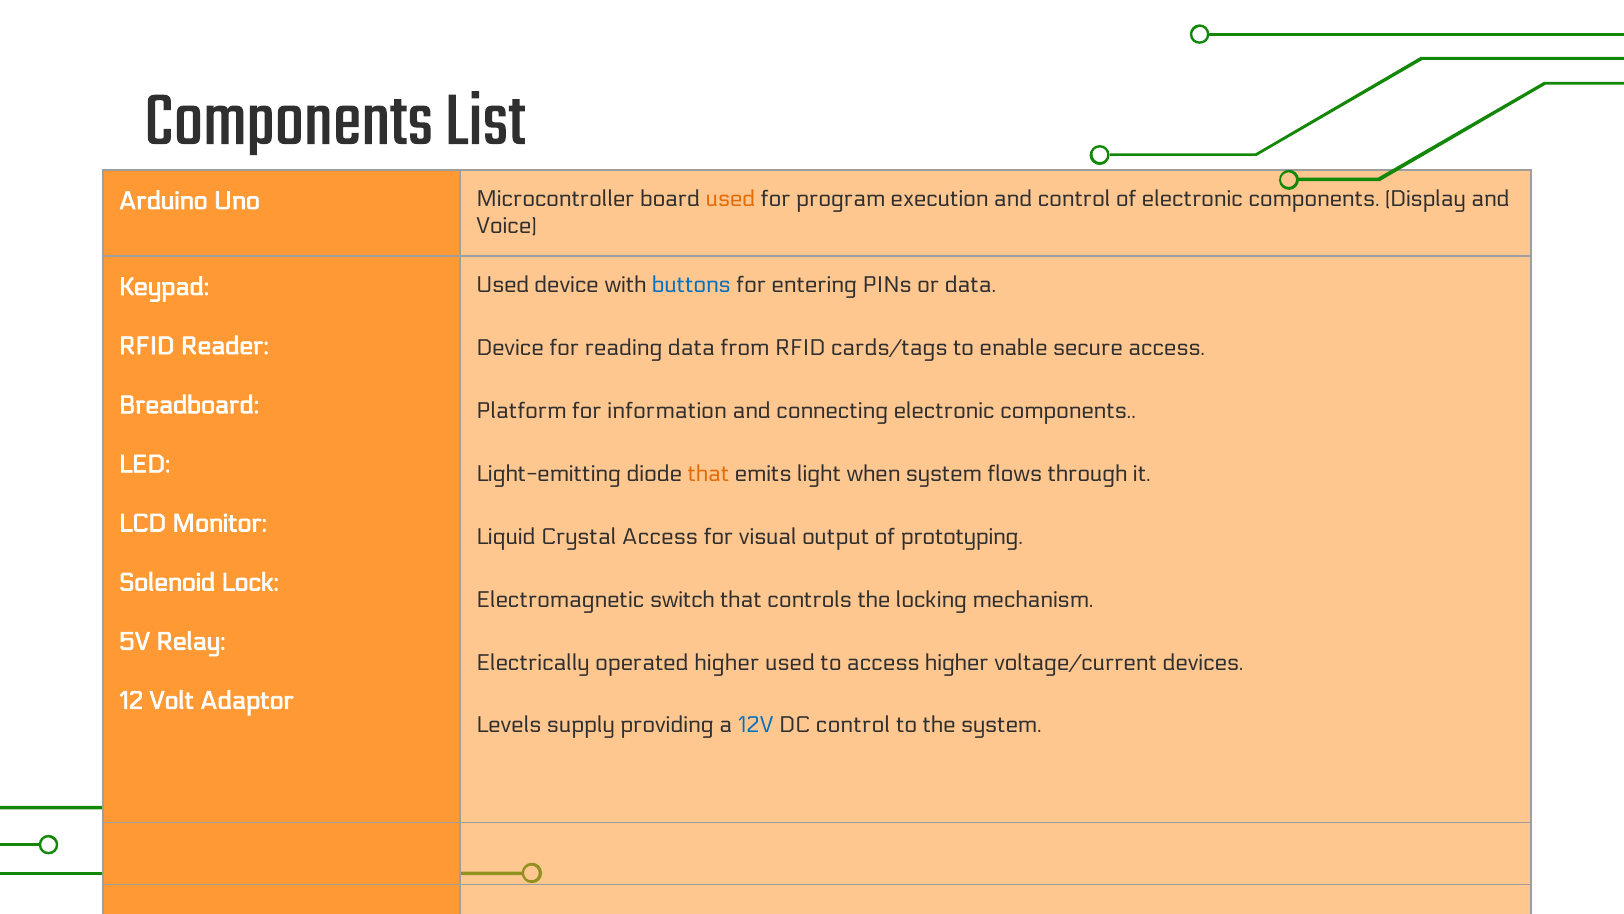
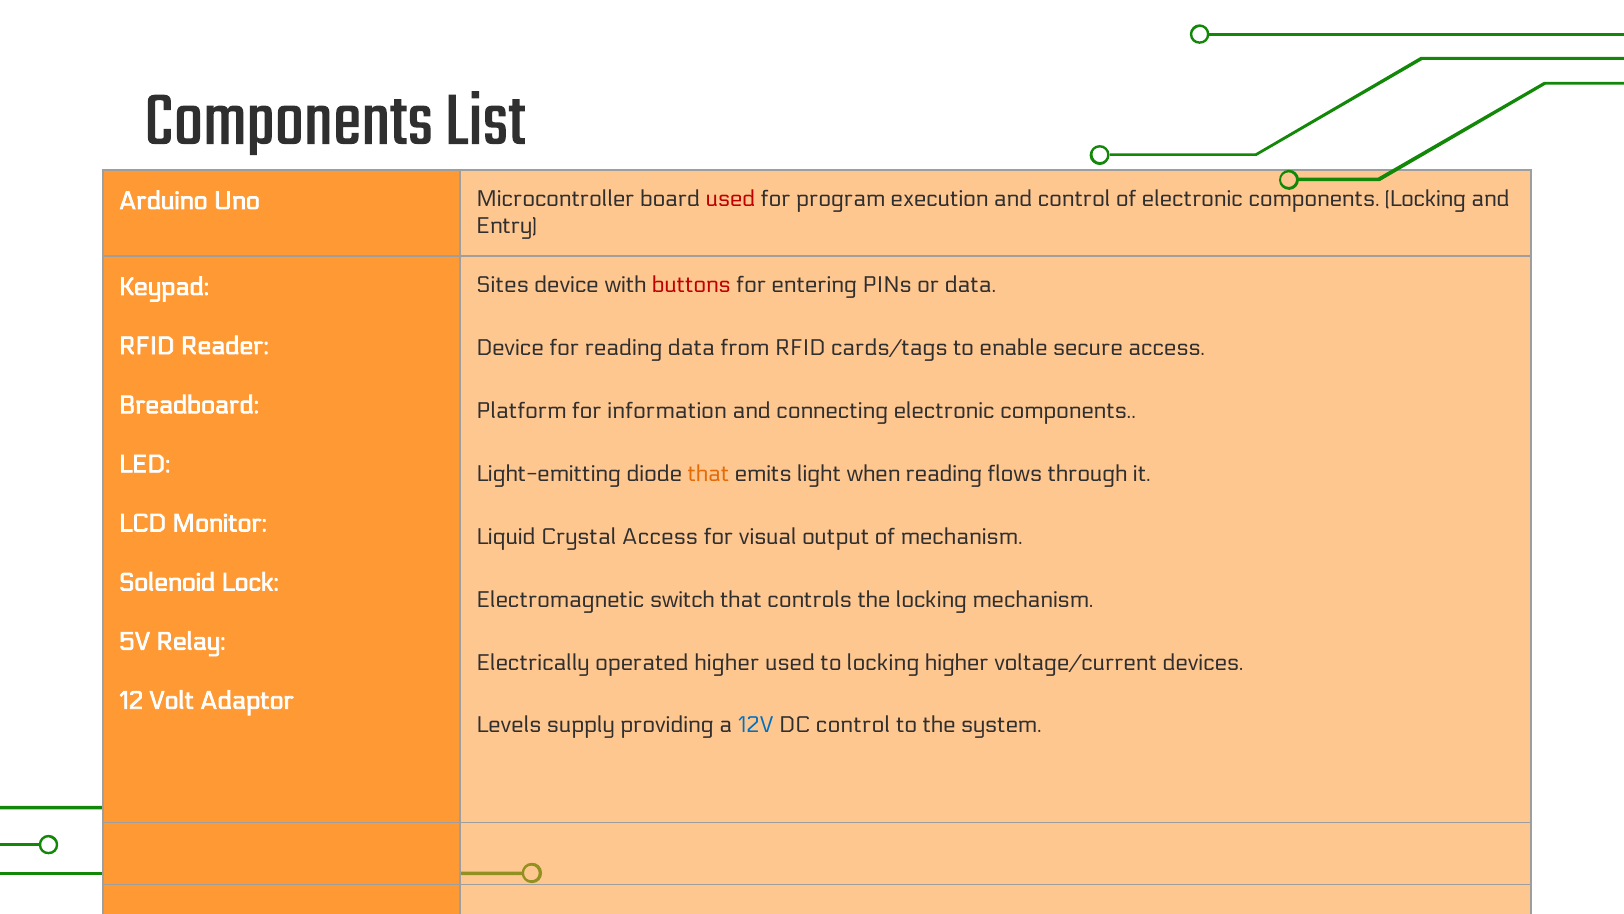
used colour: orange -> red (731, 199)
components Display: Display -> Locking (1426, 199)
Voice: Voice -> Entry (507, 226)
Used: Used -> Sites (503, 285)
buttons colour: blue -> red (691, 285)
when system: system -> reading (944, 474)
of prototyping: prototyping -> mechanism (962, 537)
to access: access -> locking (883, 662)
